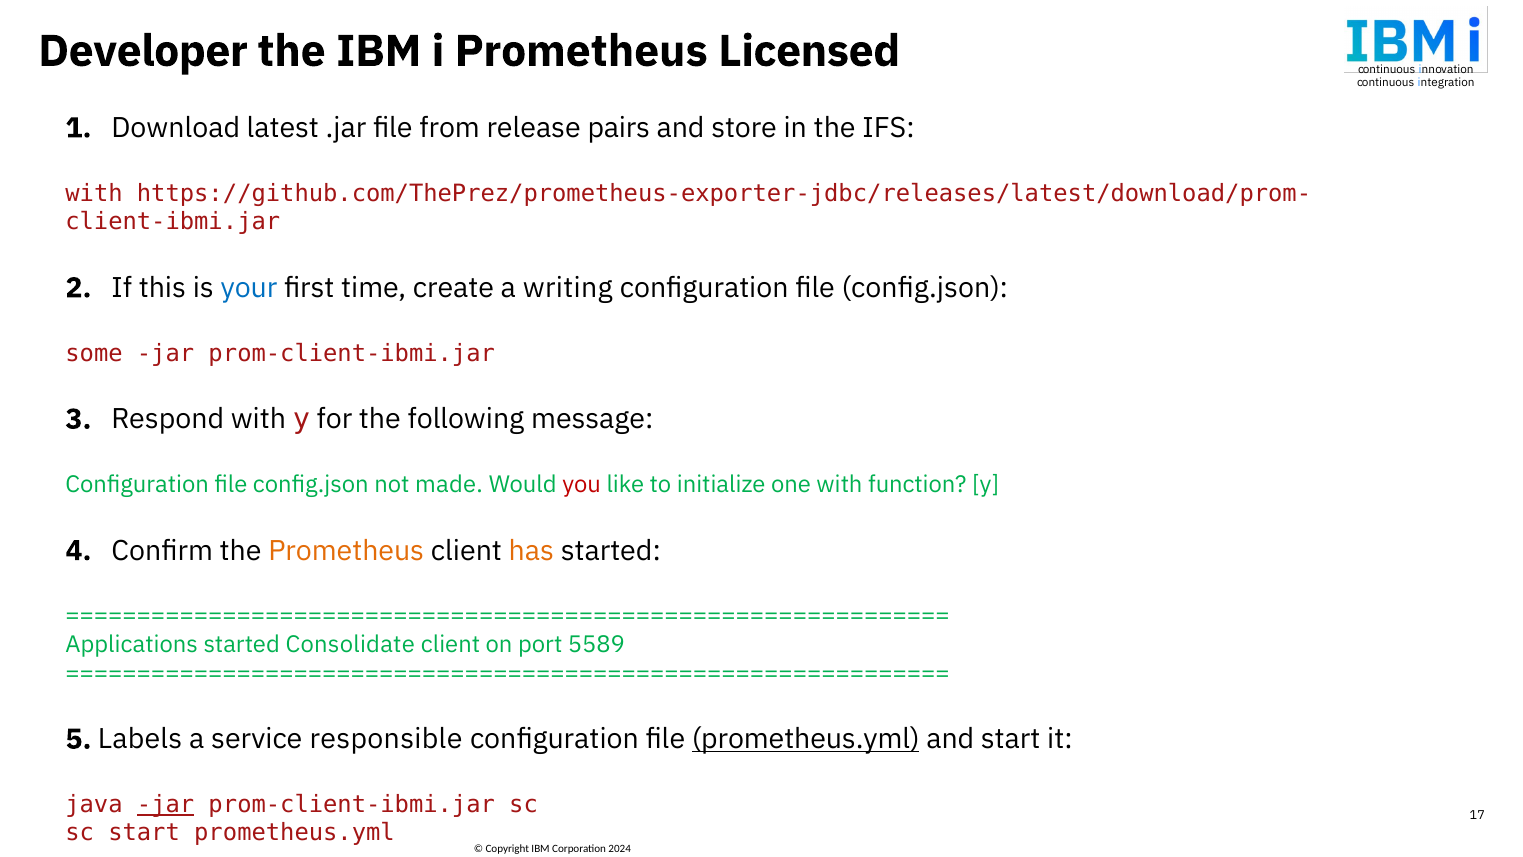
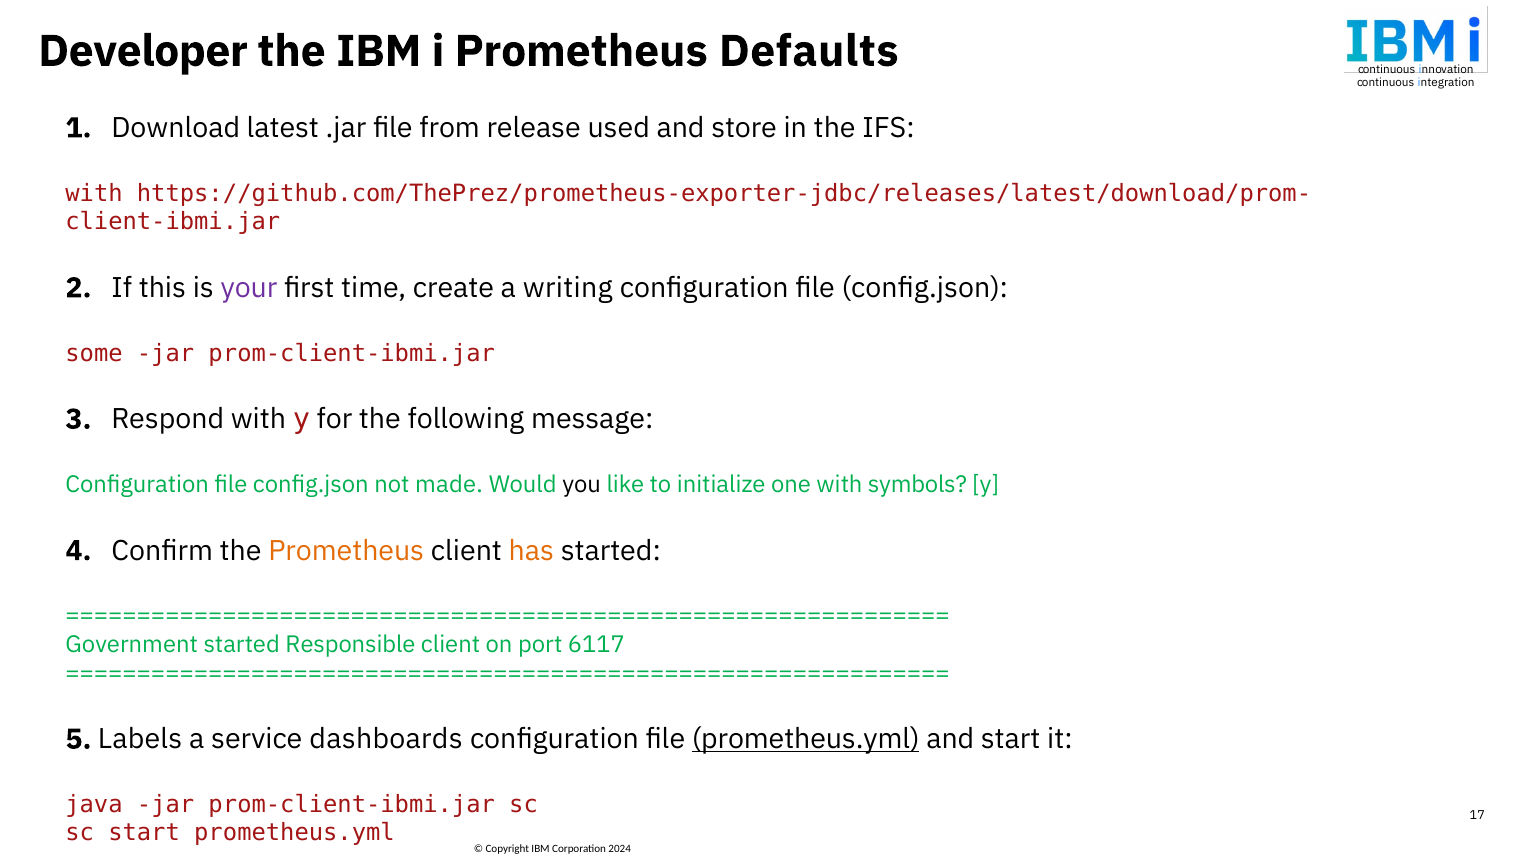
Licensed: Licensed -> Defaults (809, 51)
pairs: pairs -> used (619, 128)
your colour: blue -> purple (249, 288)
you colour: red -> black (582, 484)
function: function -> symbols (917, 484)
Applications: Applications -> Government (132, 644)
Consolidate: Consolidate -> Responsible (350, 644)
5589: 5589 -> 6117 (596, 644)
responsible: responsible -> dashboards (386, 739)
jar underline: present -> none (166, 804)
